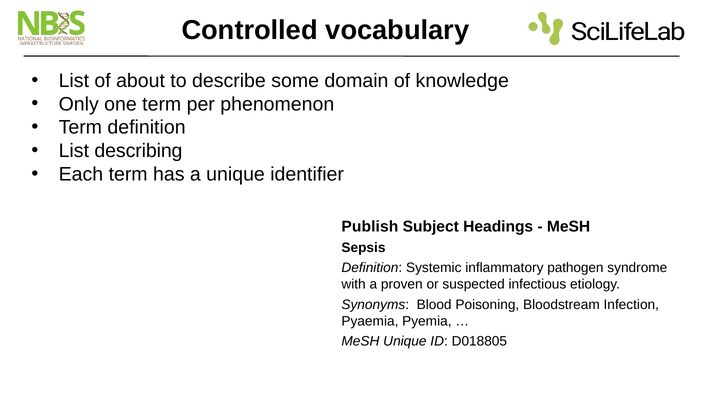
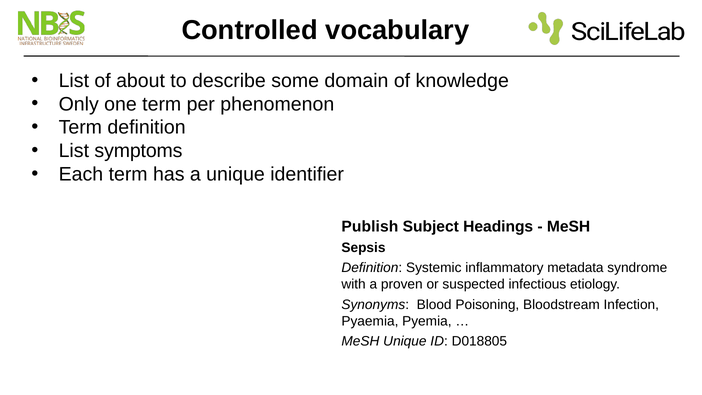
describing: describing -> symptoms (138, 151)
pathogen: pathogen -> metadata (575, 268)
